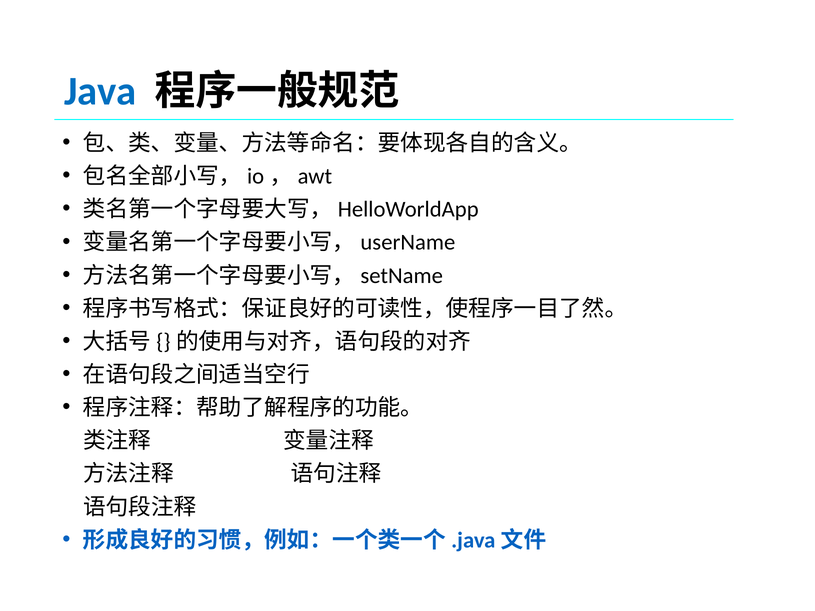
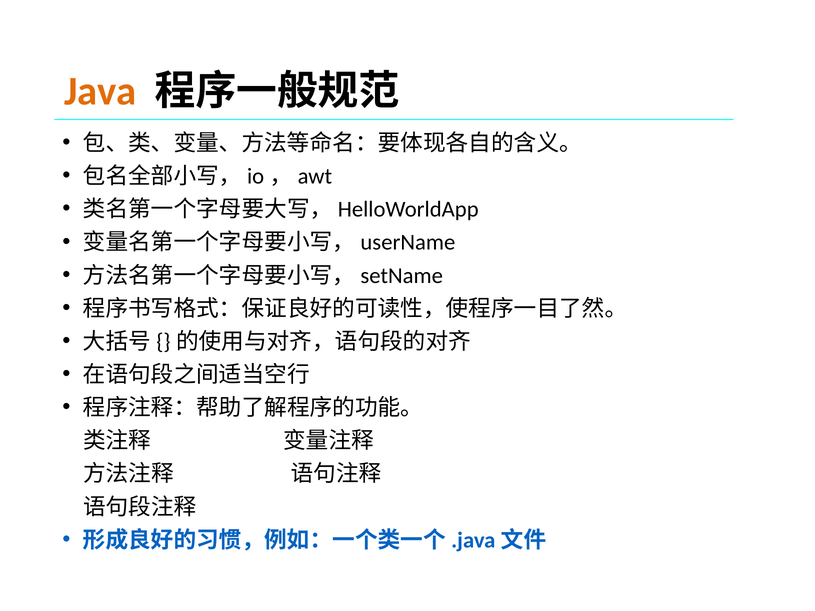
Java colour: blue -> orange (100, 91)
